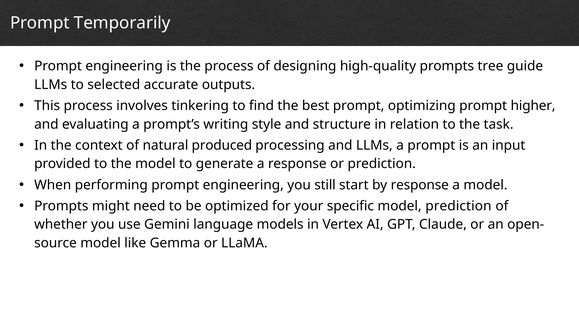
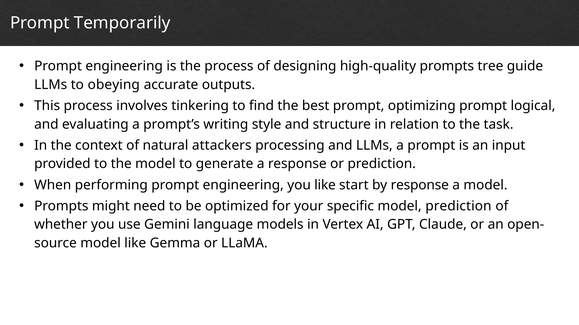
selected: selected -> obeying (114, 85)
higher: higher -> logical (533, 106)
produced: produced -> attackers (222, 146)
you still: still -> like (325, 185)
